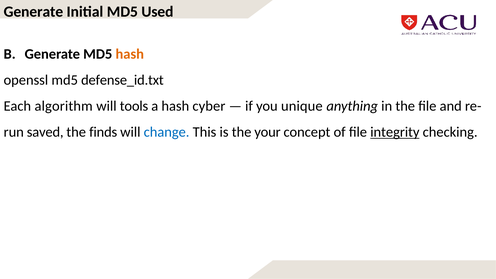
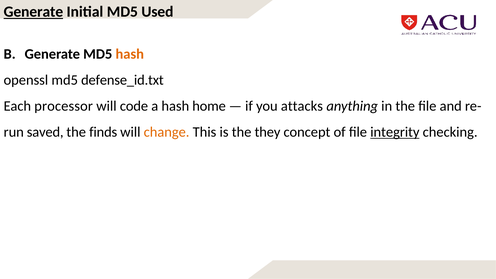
Generate underline: none -> present (33, 12)
algorithm: algorithm -> processor (64, 106)
tools: tools -> code (134, 106)
cyber: cyber -> home (209, 106)
unique: unique -> attacks (302, 106)
change colour: blue -> orange (167, 132)
your: your -> they (268, 132)
